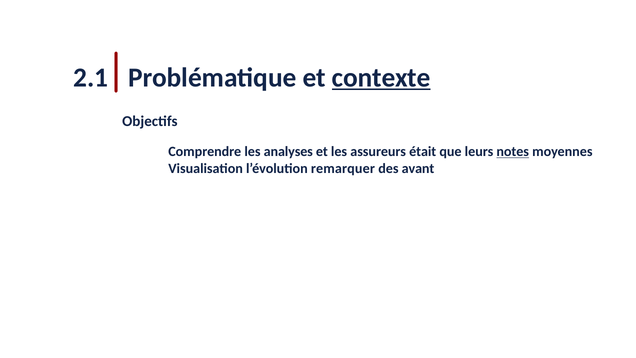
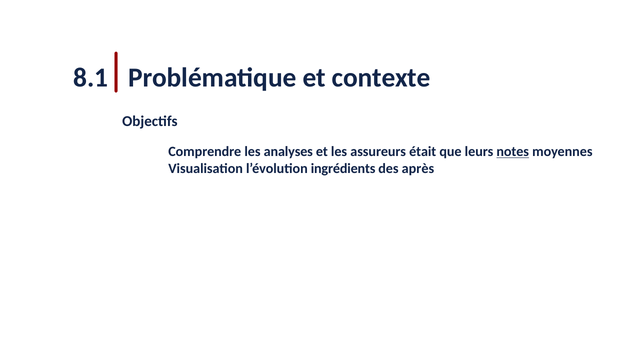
2.1: 2.1 -> 8.1 (91, 77)
contexte underline: present -> none (381, 77)
remarquer: remarquer -> ingrédients (343, 169)
avant: avant -> après (418, 169)
